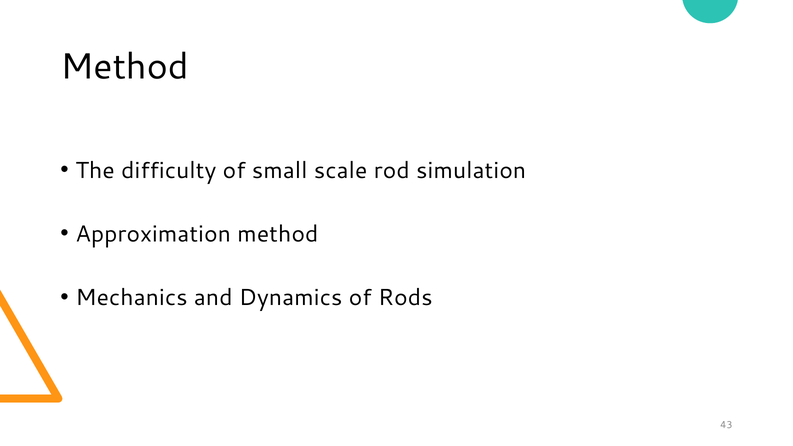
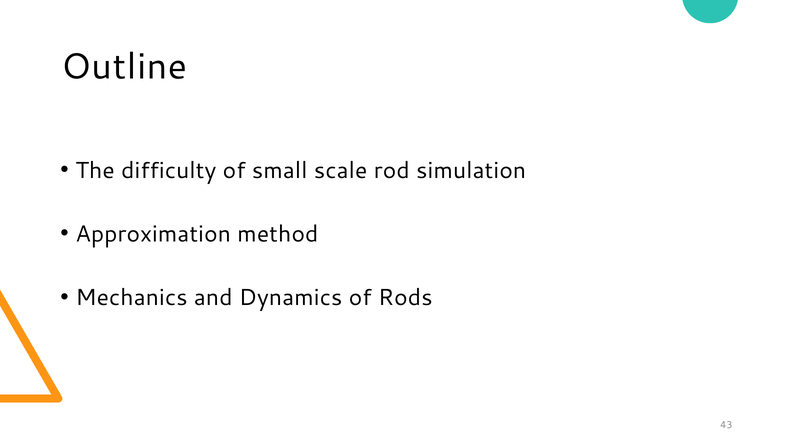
Method: Method -> Outline (124, 67)
